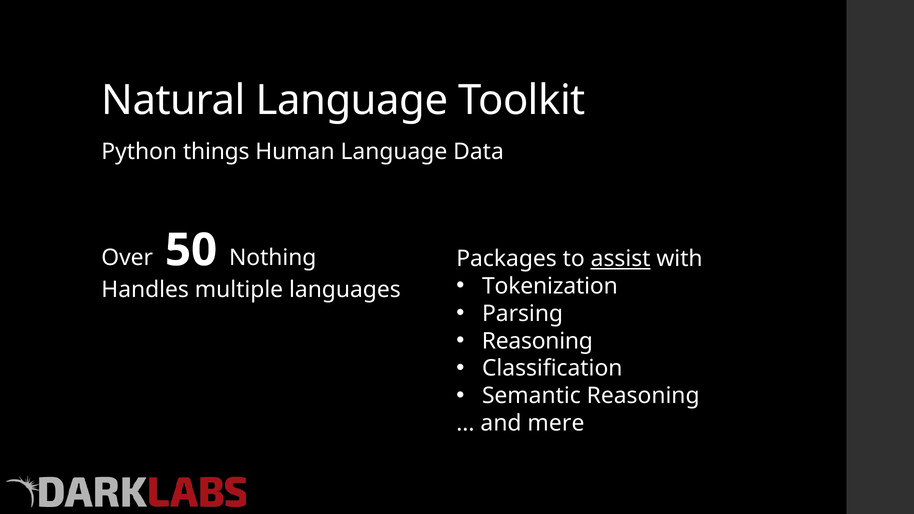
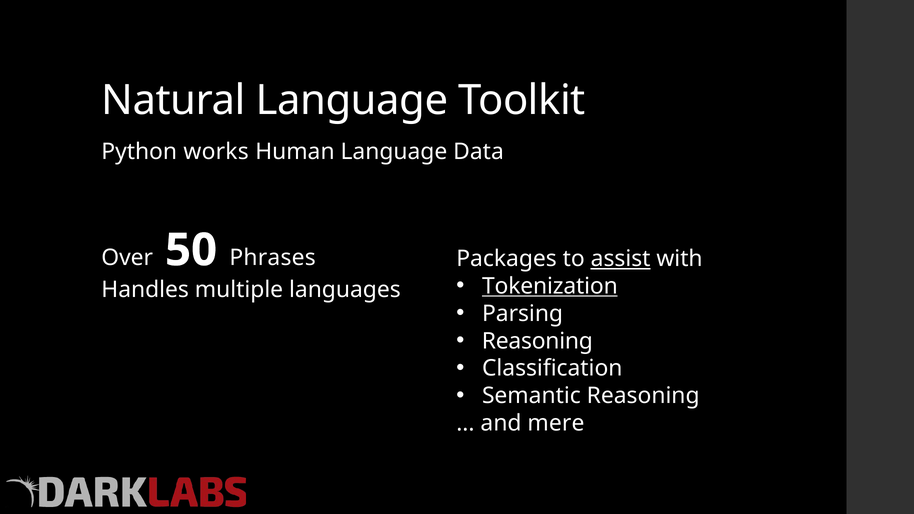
things: things -> works (216, 152)
Nothing: Nothing -> Phrases (273, 258)
Tokenization underline: none -> present (550, 286)
